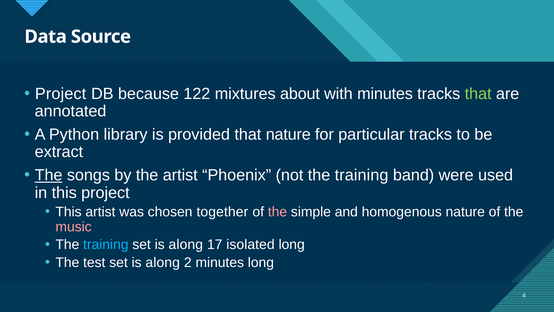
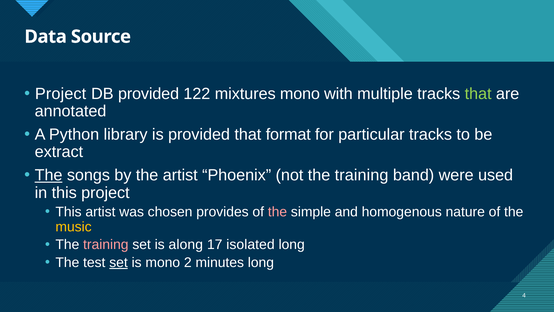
DB because: because -> provided (149, 94)
mixtures about: about -> mono (300, 94)
with minutes: minutes -> multiple (385, 94)
that nature: nature -> format (288, 134)
together: together -> provides (222, 212)
music colour: pink -> yellow (74, 227)
training colour: light blue -> pink (106, 244)
set underline: none -> present (119, 262)
along: along -> mono (163, 262)
